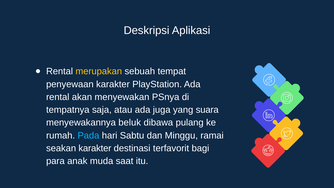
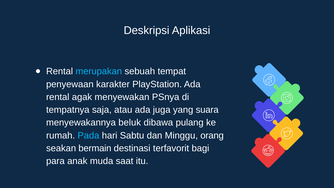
merupakan colour: yellow -> light blue (99, 71)
akan: akan -> agak (82, 97)
ramai: ramai -> orang (212, 135)
seakan karakter: karakter -> bermain (95, 148)
